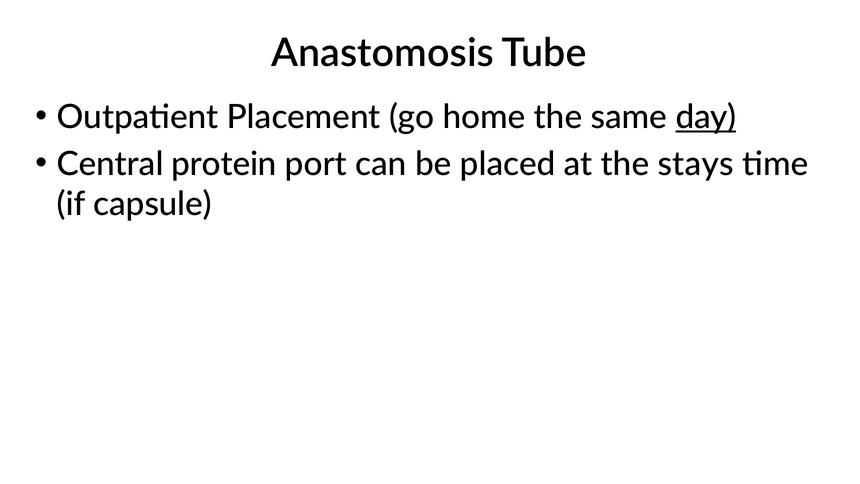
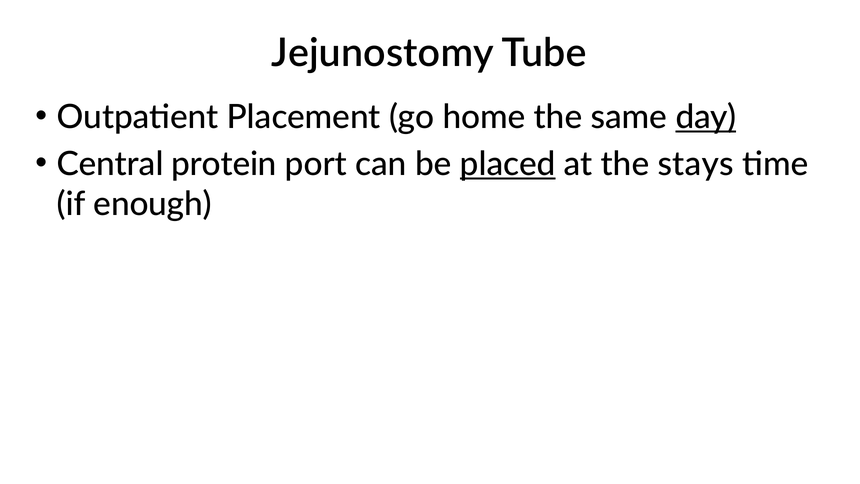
Anastomosis: Anastomosis -> Jejunostomy (383, 53)
placed underline: none -> present (508, 164)
capsule: capsule -> enough (153, 204)
